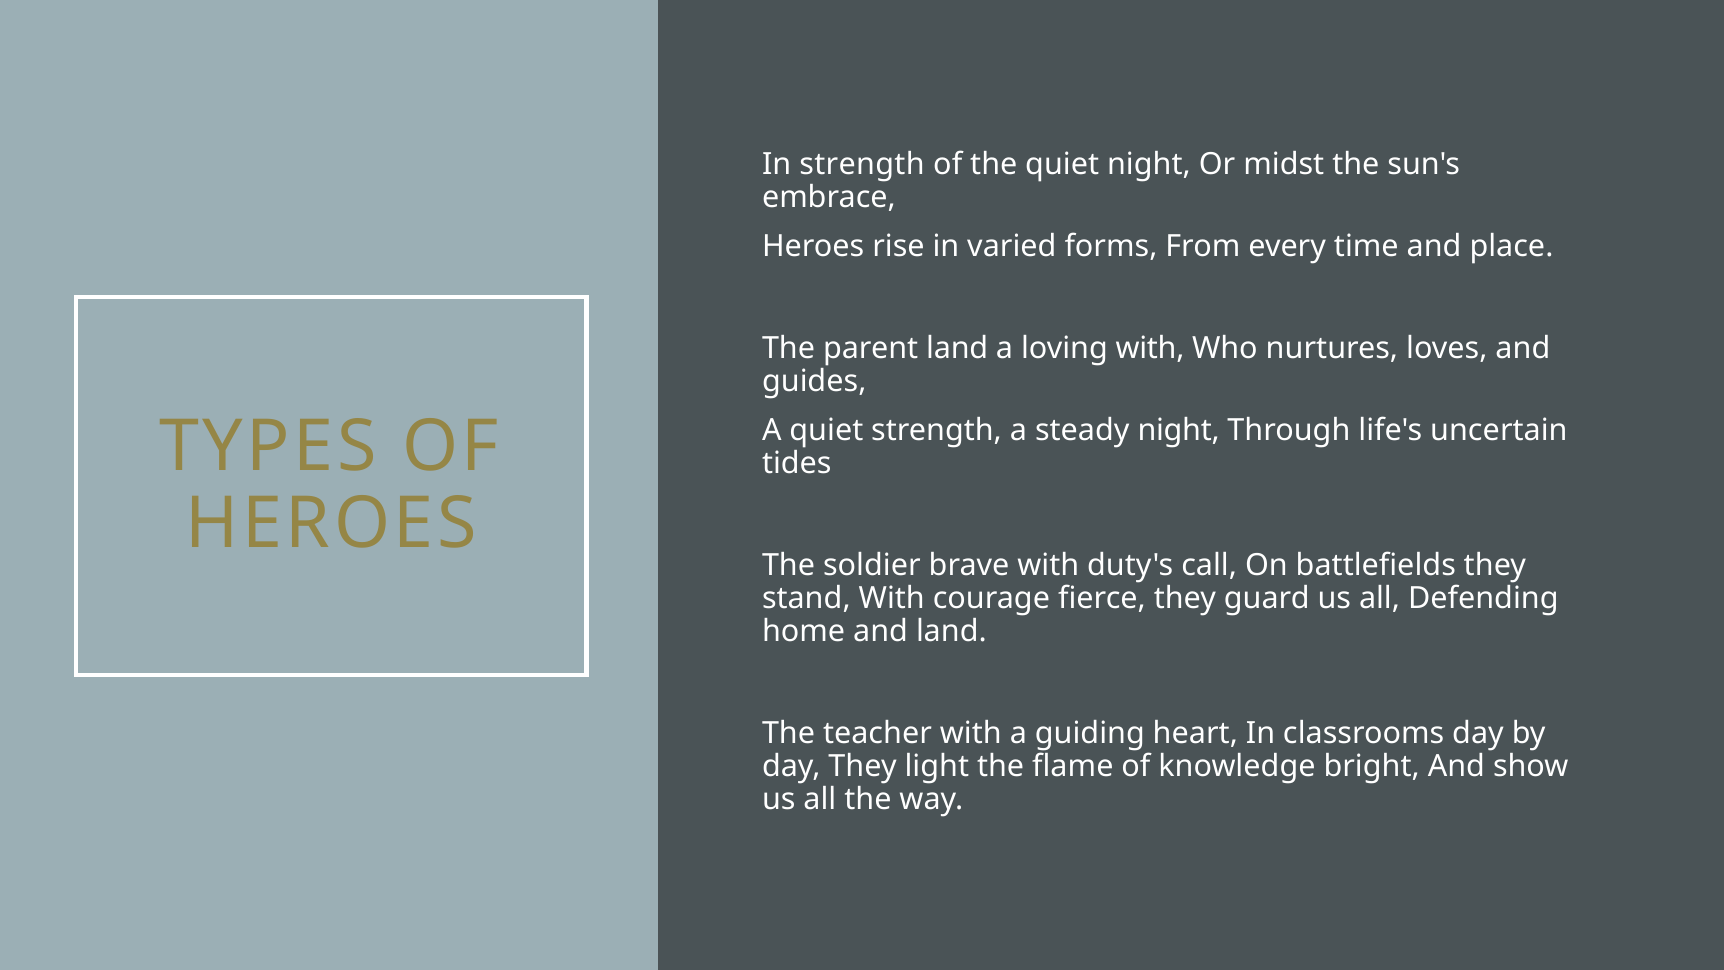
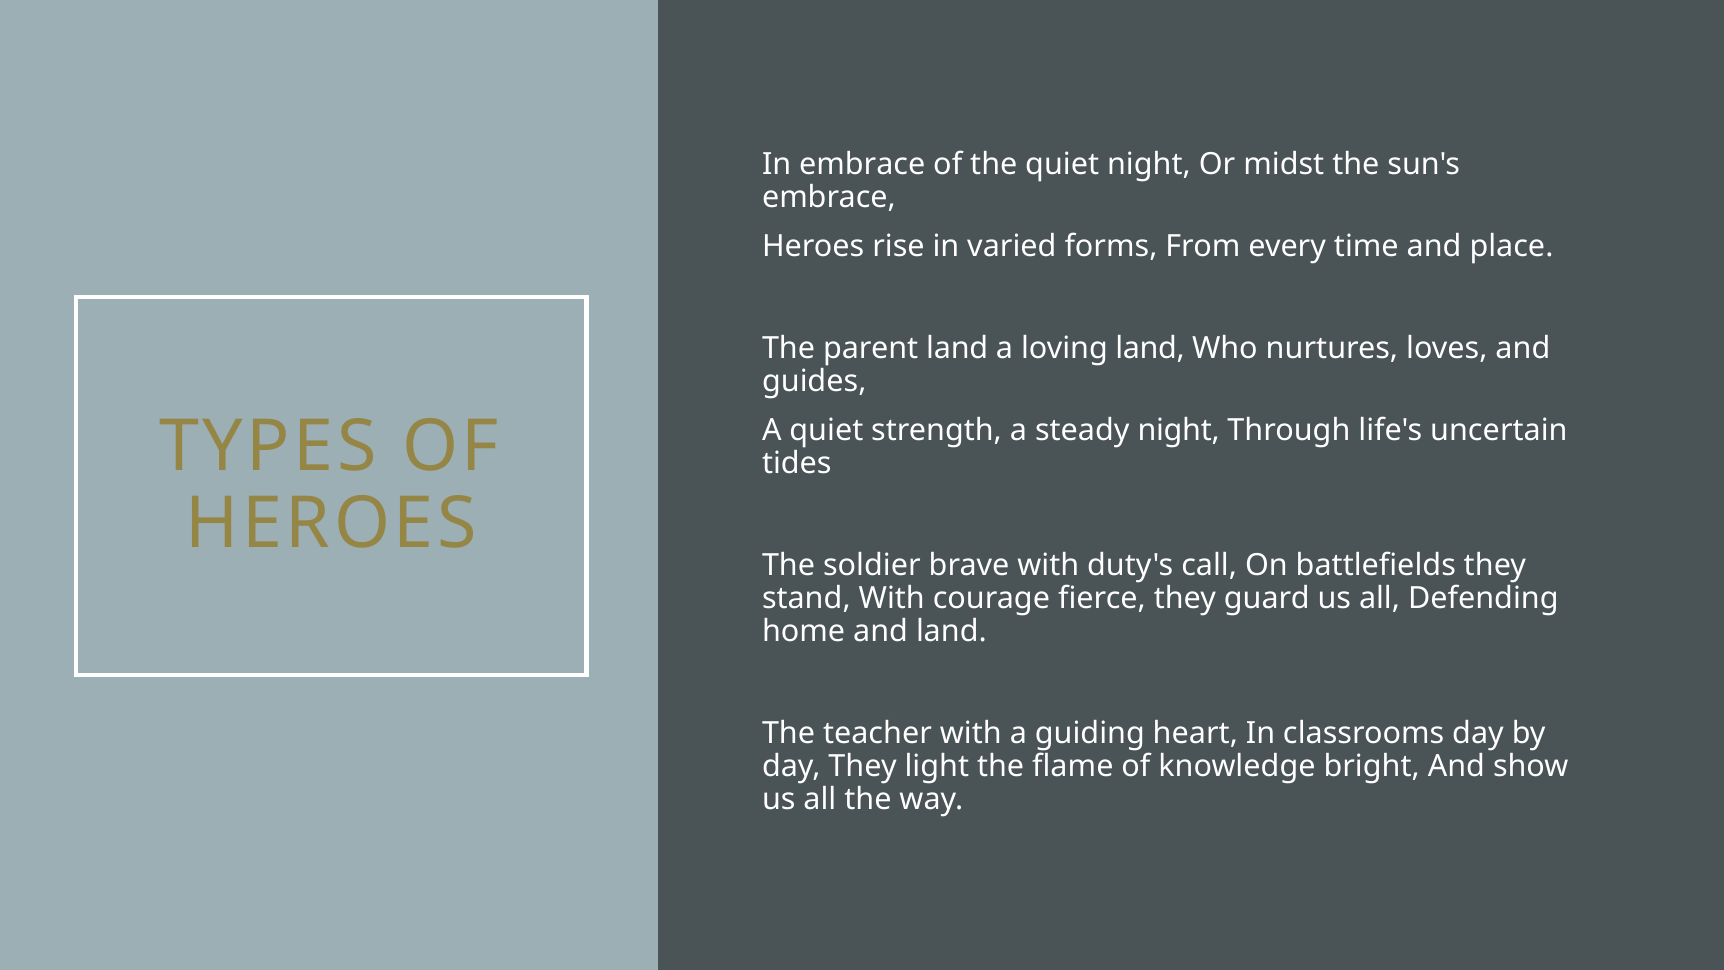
In strength: strength -> embrace (862, 165)
loving with: with -> land (1150, 349)
